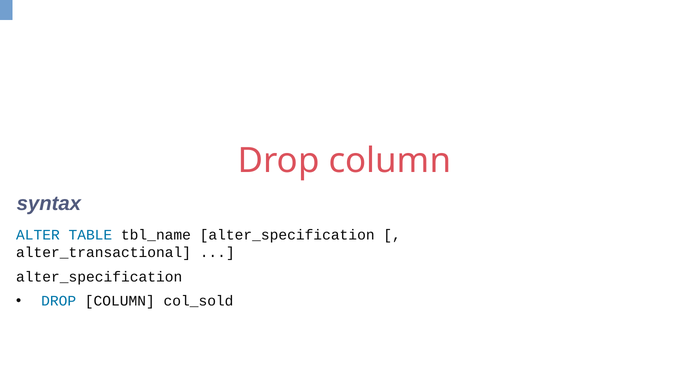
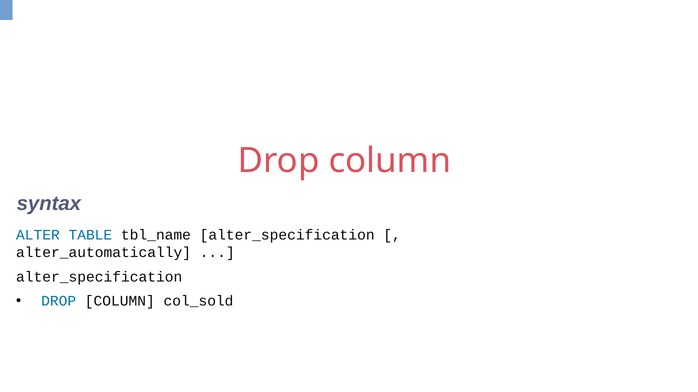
alter_transactional: alter_transactional -> alter_automatically (104, 253)
